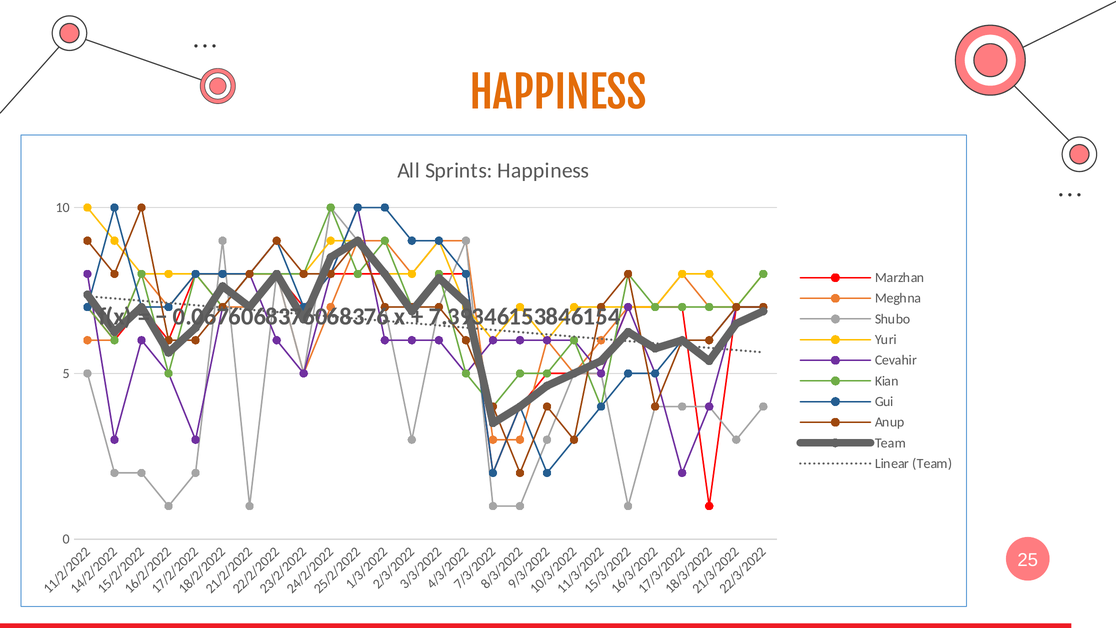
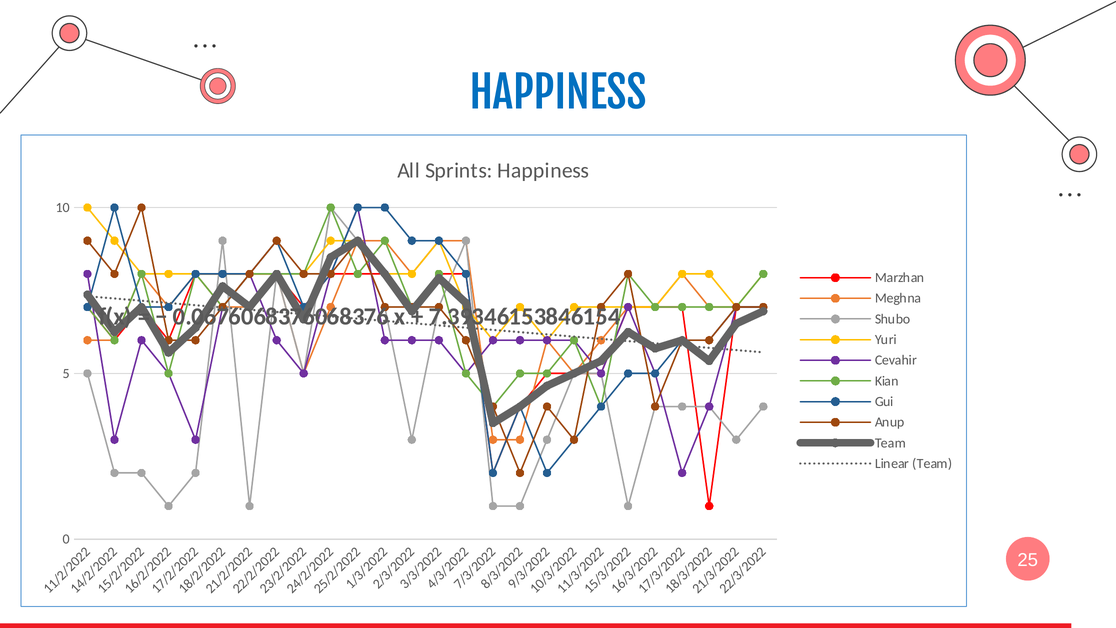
HAPPINESS colour: orange -> blue (558, 94)
